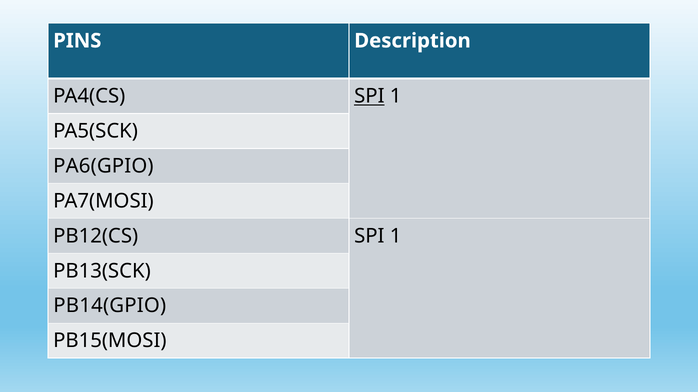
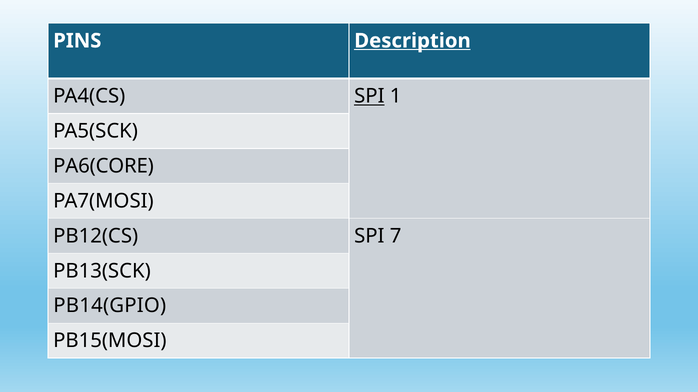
Description underline: none -> present (412, 41)
PA6(GPIO: PA6(GPIO -> PA6(CORE (104, 166)
PB12(CS SPI 1: 1 -> 7 (396, 236)
